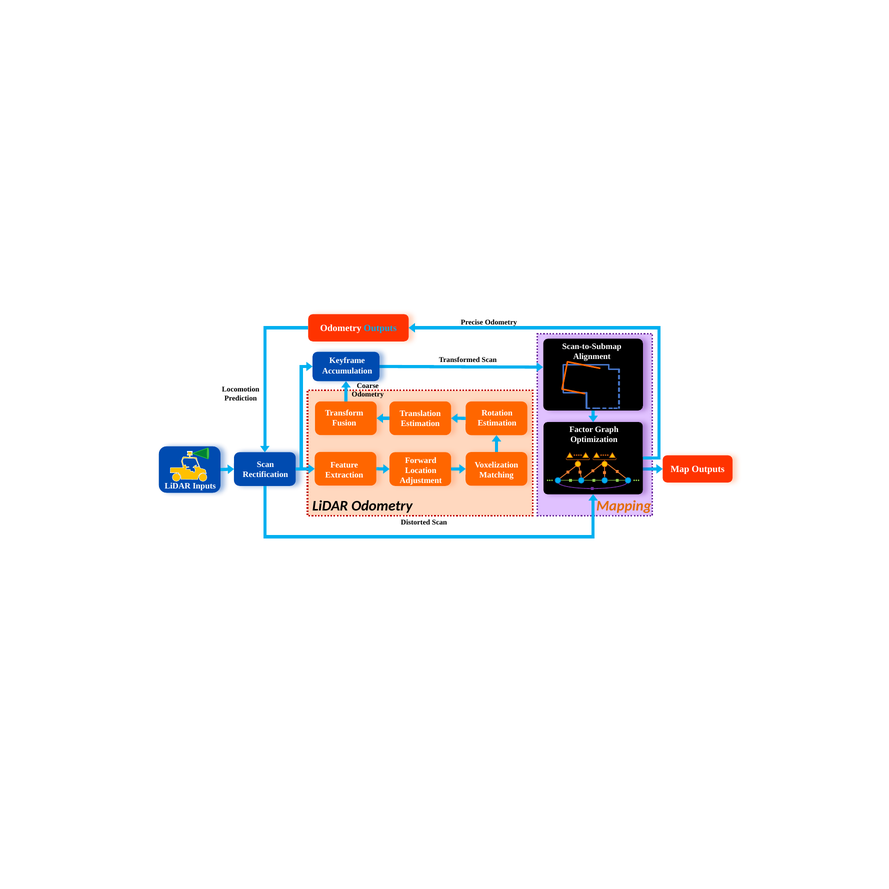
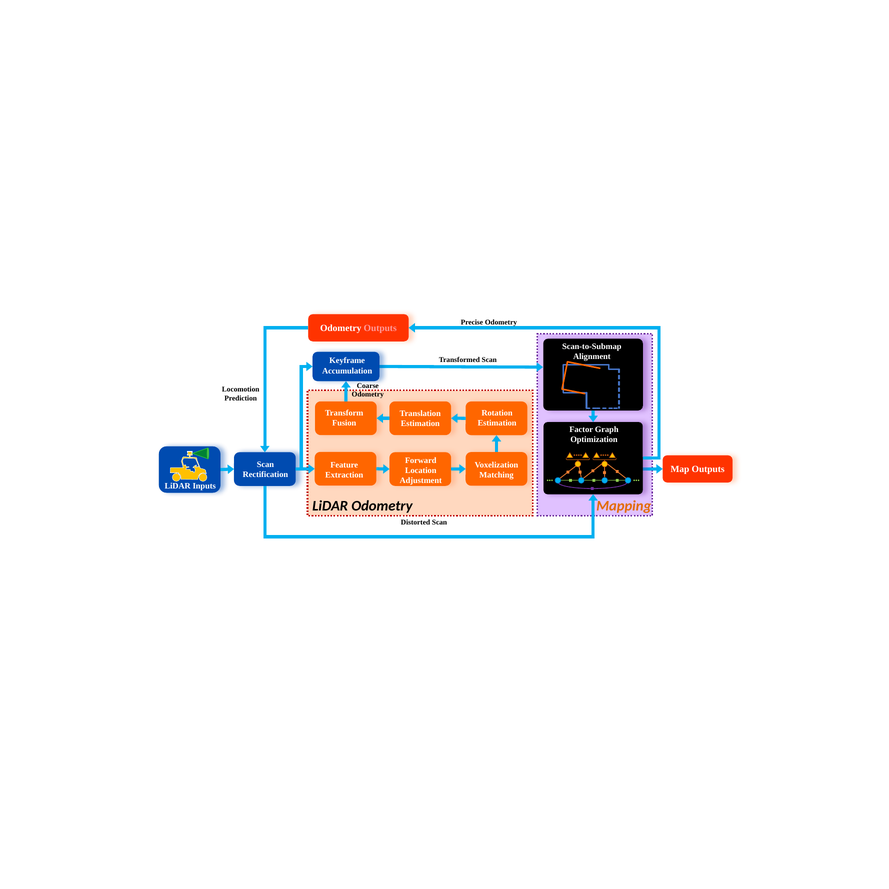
Outputs colour: light blue -> pink (380, 328)
